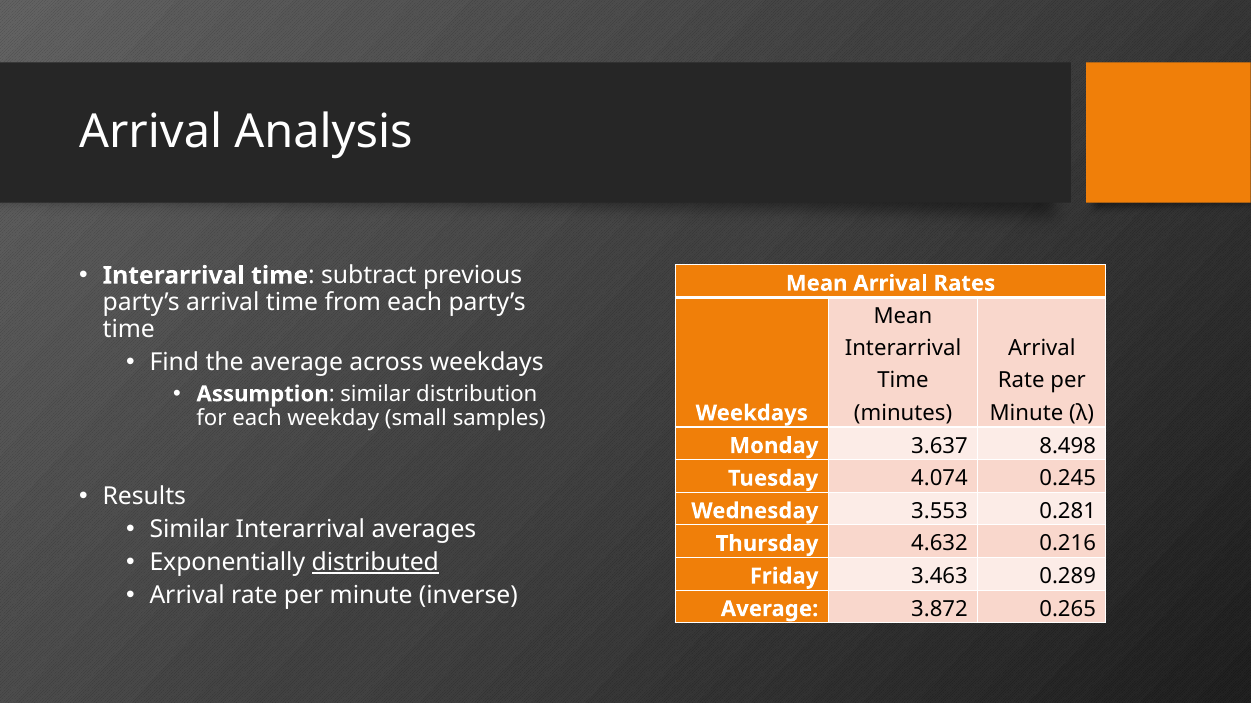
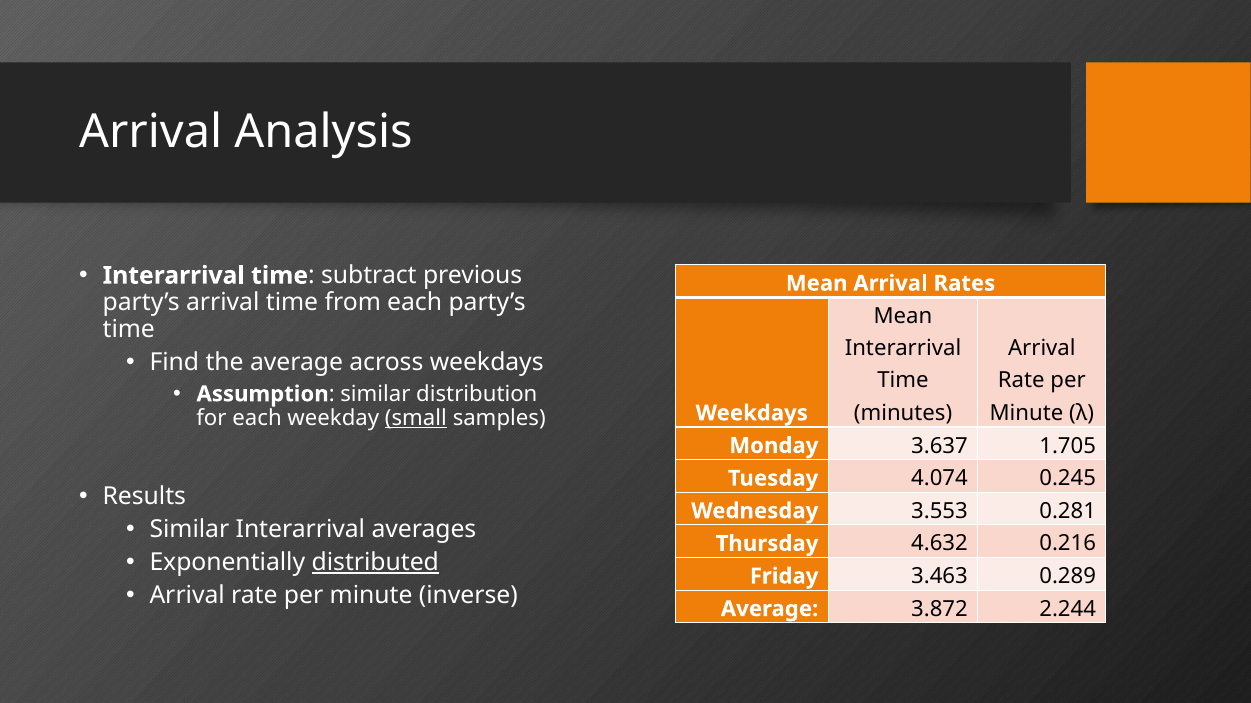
small underline: none -> present (416, 418)
8.498: 8.498 -> 1.705 (1068, 446)
0.265: 0.265 -> 2.244 (1068, 609)
